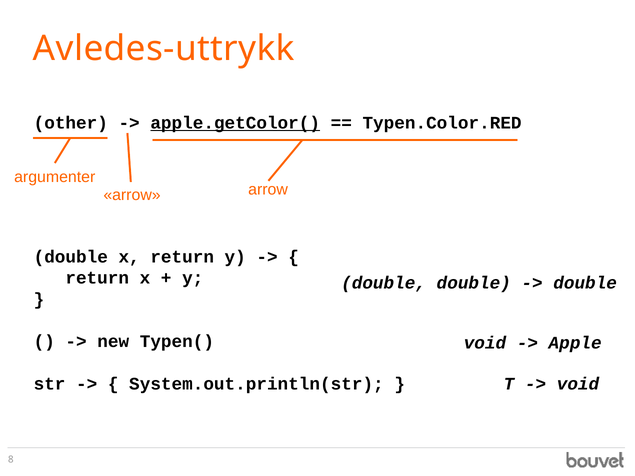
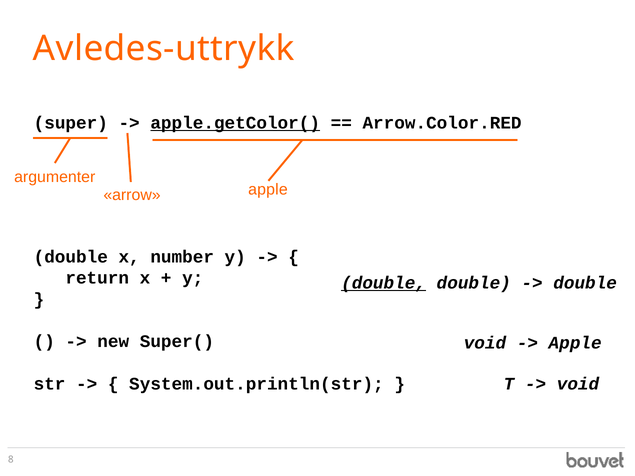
other: other -> super (71, 123)
Typen.Color.RED: Typen.Color.RED -> Arrow.Color.RED (442, 123)
arrow arrow: arrow -> apple (268, 190)
x return: return -> number (182, 257)
double underline: none -> present (384, 283)
Typen(: Typen( -> Super( (177, 342)
